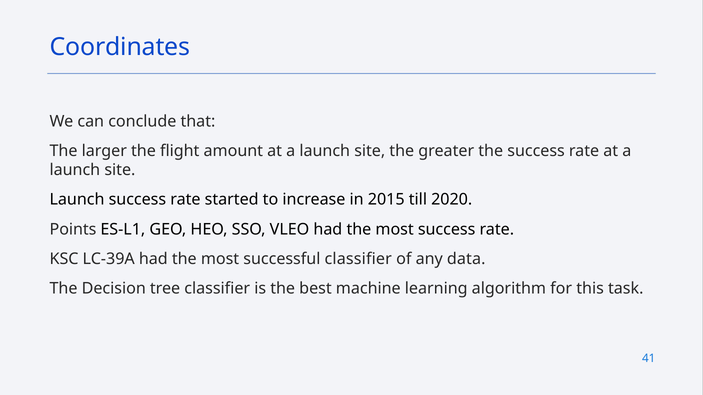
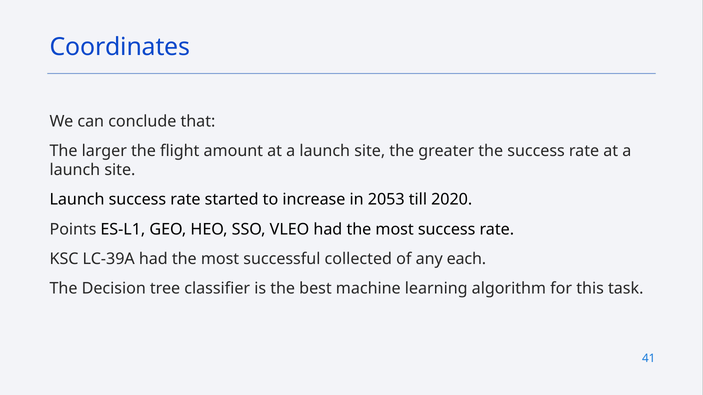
2015: 2015 -> 2053 (386, 200)
successful classifier: classifier -> collected (358, 259)
data: data -> each (466, 259)
